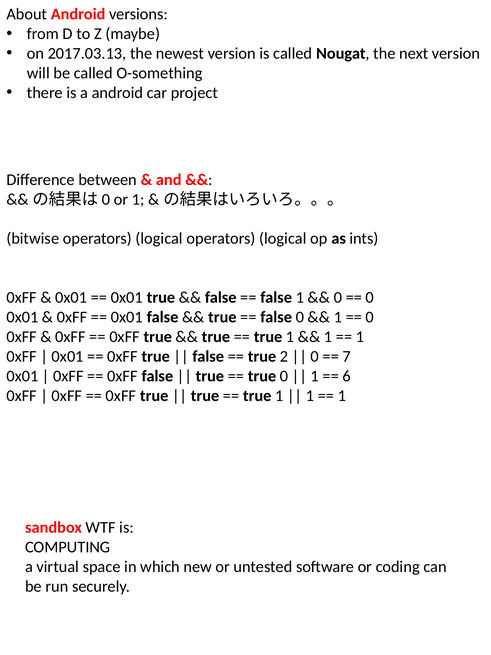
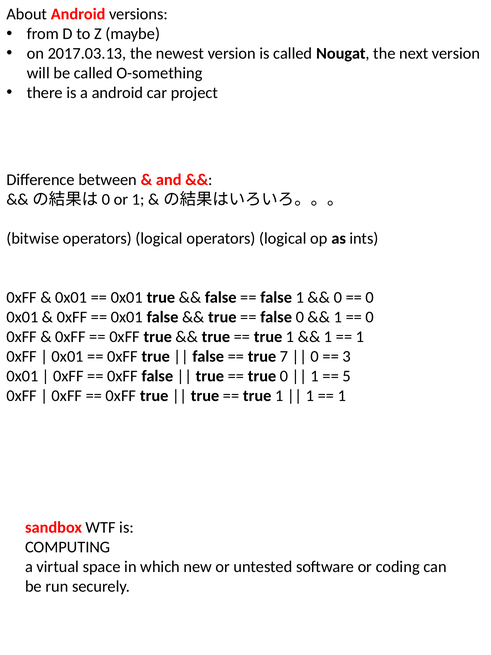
2: 2 -> 7 (284, 356)
7: 7 -> 3 (347, 356)
6: 6 -> 5 (347, 376)
